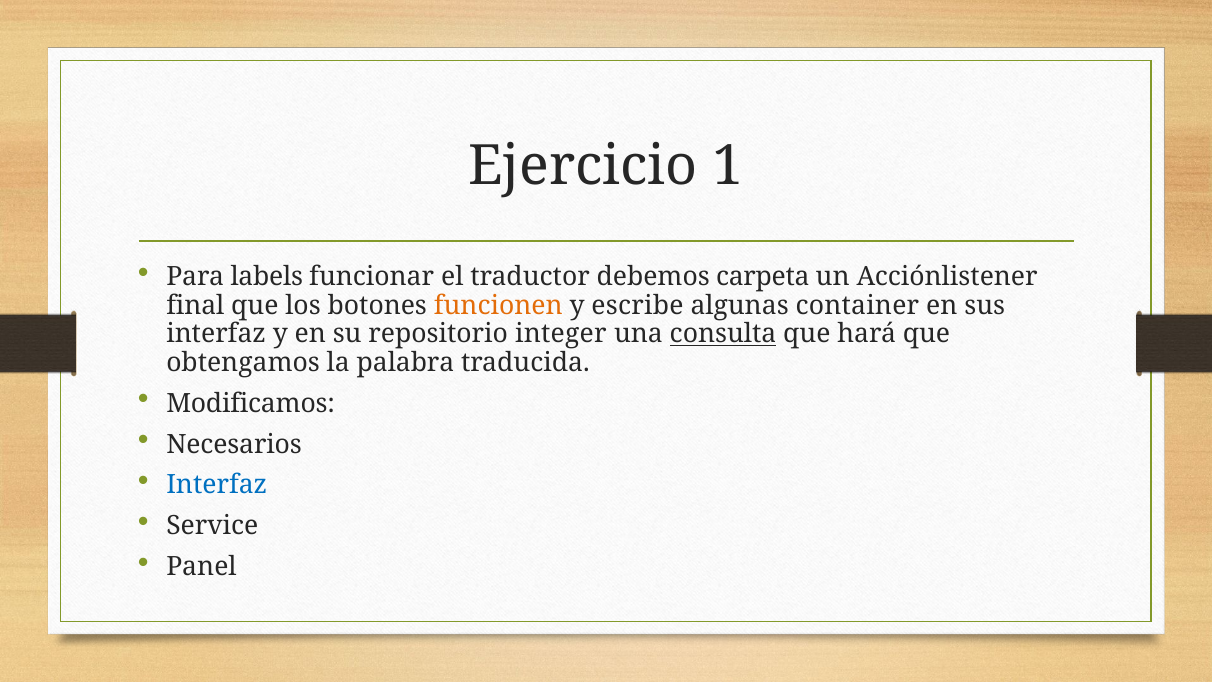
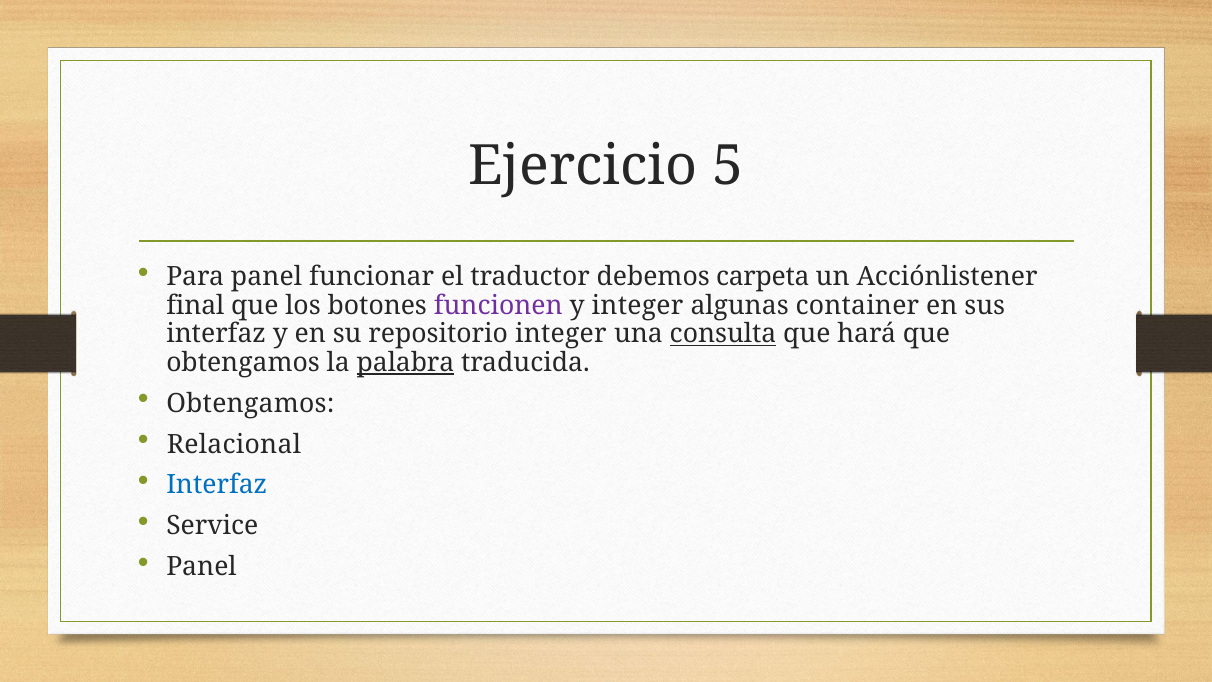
1: 1 -> 5 (728, 166)
Para labels: labels -> panel (267, 277)
funcionen colour: orange -> purple (498, 305)
y escribe: escribe -> integer (637, 305)
palabra underline: none -> present (406, 362)
Modificamos: Modificamos -> Obtengamos (250, 403)
Necesarios: Necesarios -> Relacional (234, 444)
